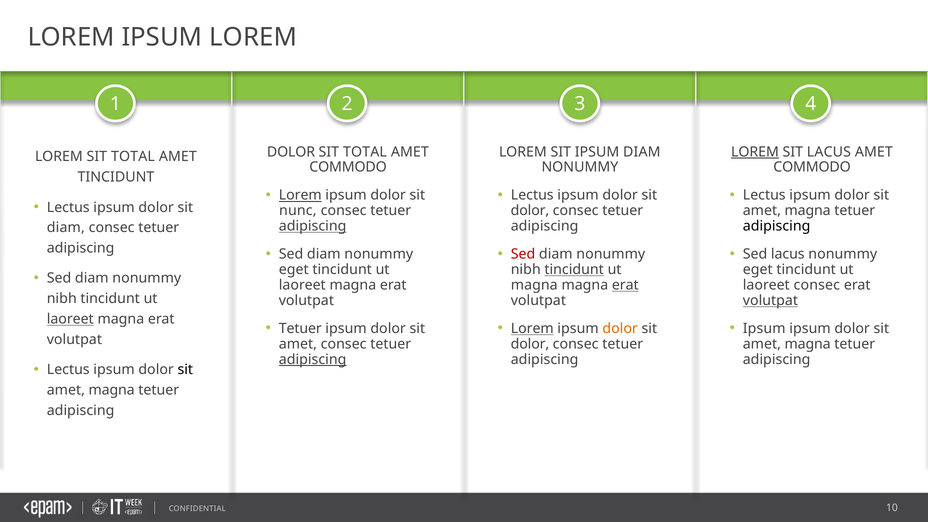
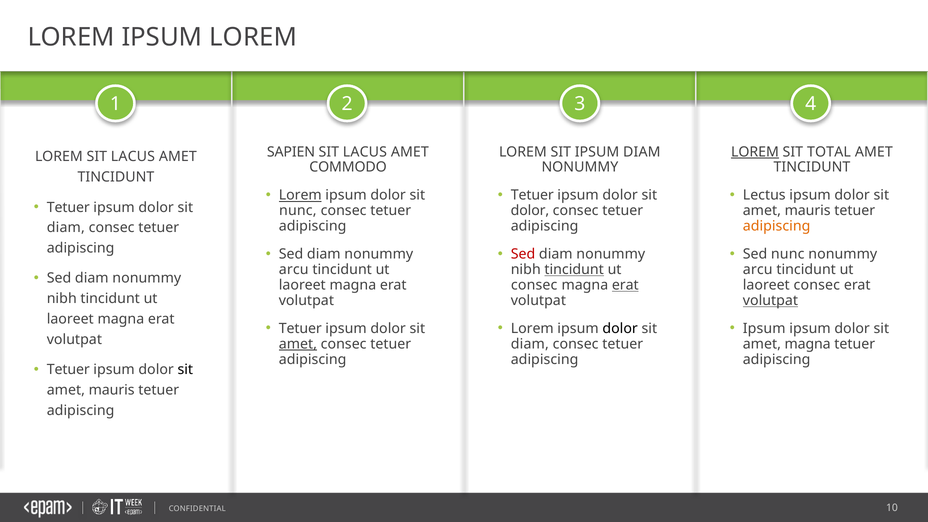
DOLOR: DOLOR -> SAPIEN (291, 152)
TOTAL: TOTAL -> LACUS (365, 152)
SIT LACUS: LACUS -> TOTAL (829, 152)
LOREM SIT TOTAL: TOTAL -> LACUS (133, 157)
COMMODO: COMMODO -> TINCIDUNT (812, 167)
Lectus: Lectus -> Tetuer (532, 195)
Lectus: Lectus -> Tetuer (68, 207)
magna: magna -> mauris (808, 211)
adipiscing underline: present -> none (313, 226)
adipiscing colour: black -> orange (777, 226)
Sed lacus: lacus -> nunc (788, 254)
eget: eget -> arcu (294, 270)
eget: eget -> arcu (758, 270)
magna: magna -> consec (534, 285)
laoreet underline: present -> none (70, 319)
Lorem underline: present -> none (532, 329)
dolor colour: orange -> black (620, 329)
amet underline: none -> present (298, 344)
dolor: dolor -> diam (530, 344)
adipiscing underline: present -> none (313, 360)
Lectus: Lectus -> Tetuer (68, 370)
magna: magna -> mauris (112, 390)
